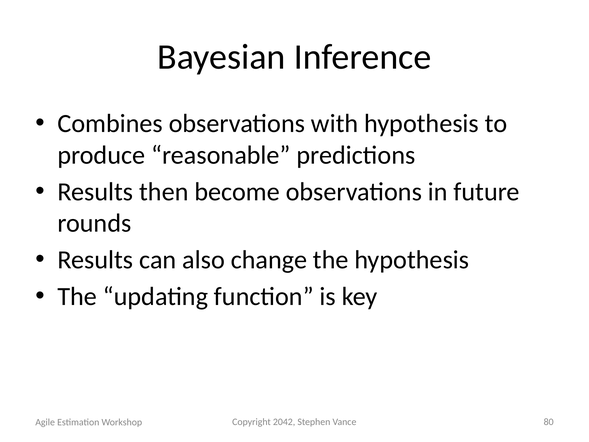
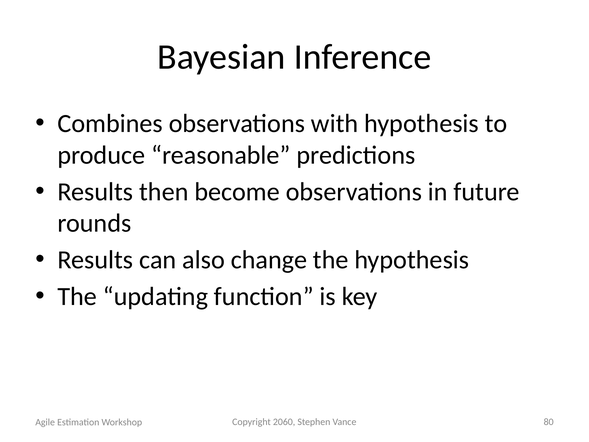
2042: 2042 -> 2060 (284, 422)
